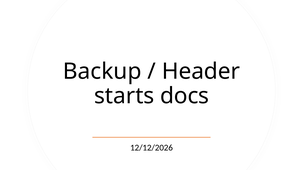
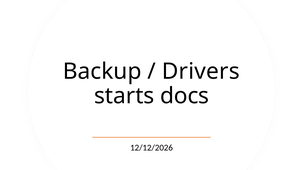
Header: Header -> Drivers (201, 72)
